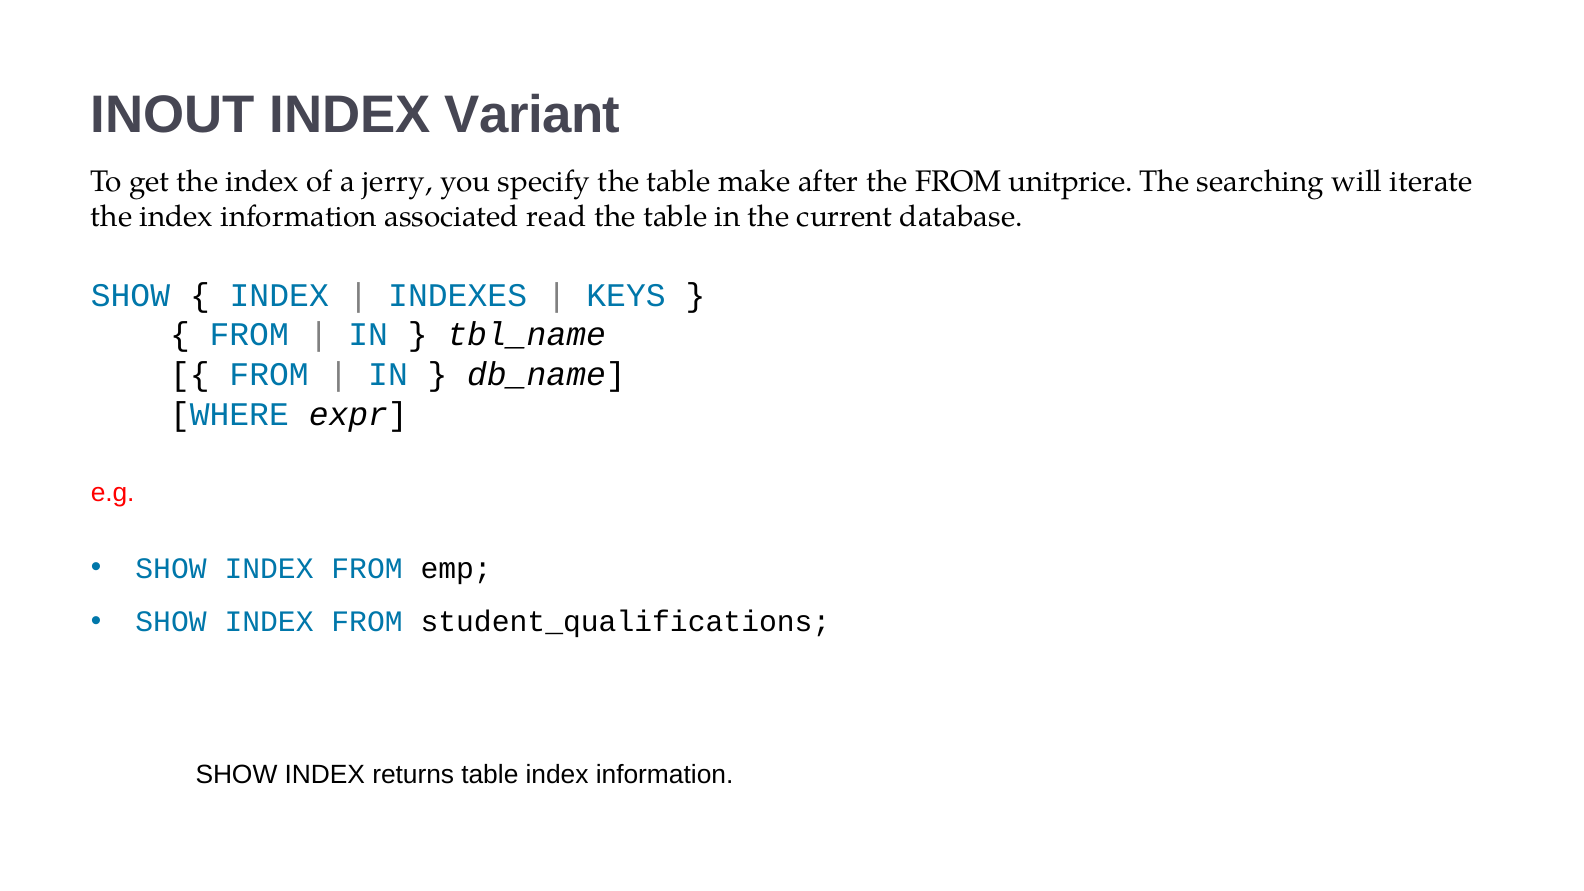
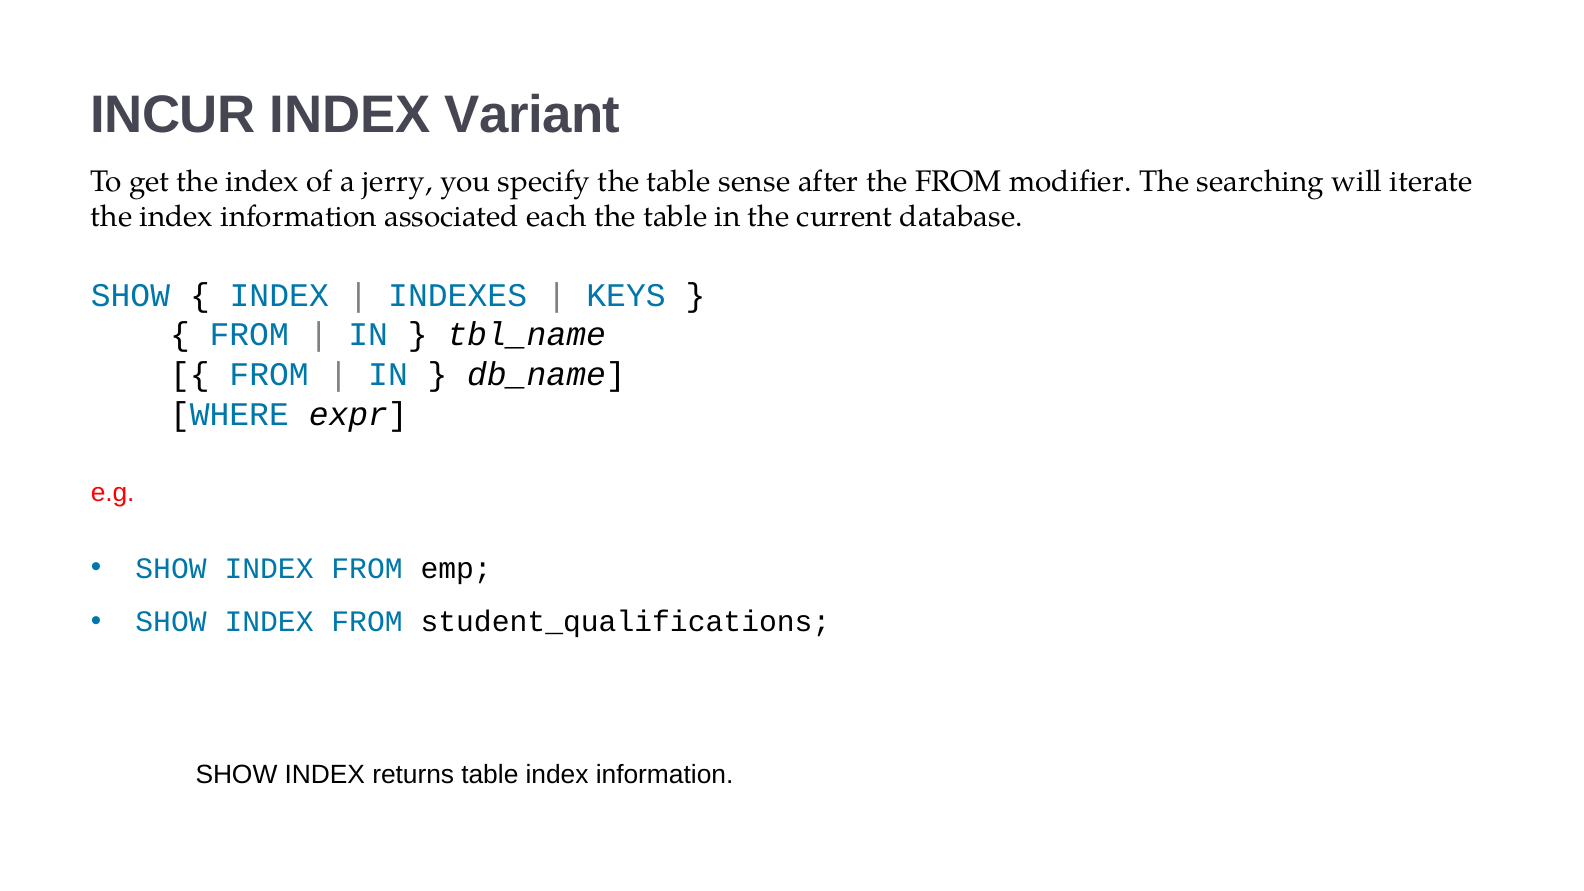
INOUT: INOUT -> INCUR (173, 115)
make: make -> sense (754, 181)
unitprice: unitprice -> modifier (1070, 181)
read: read -> each (557, 217)
